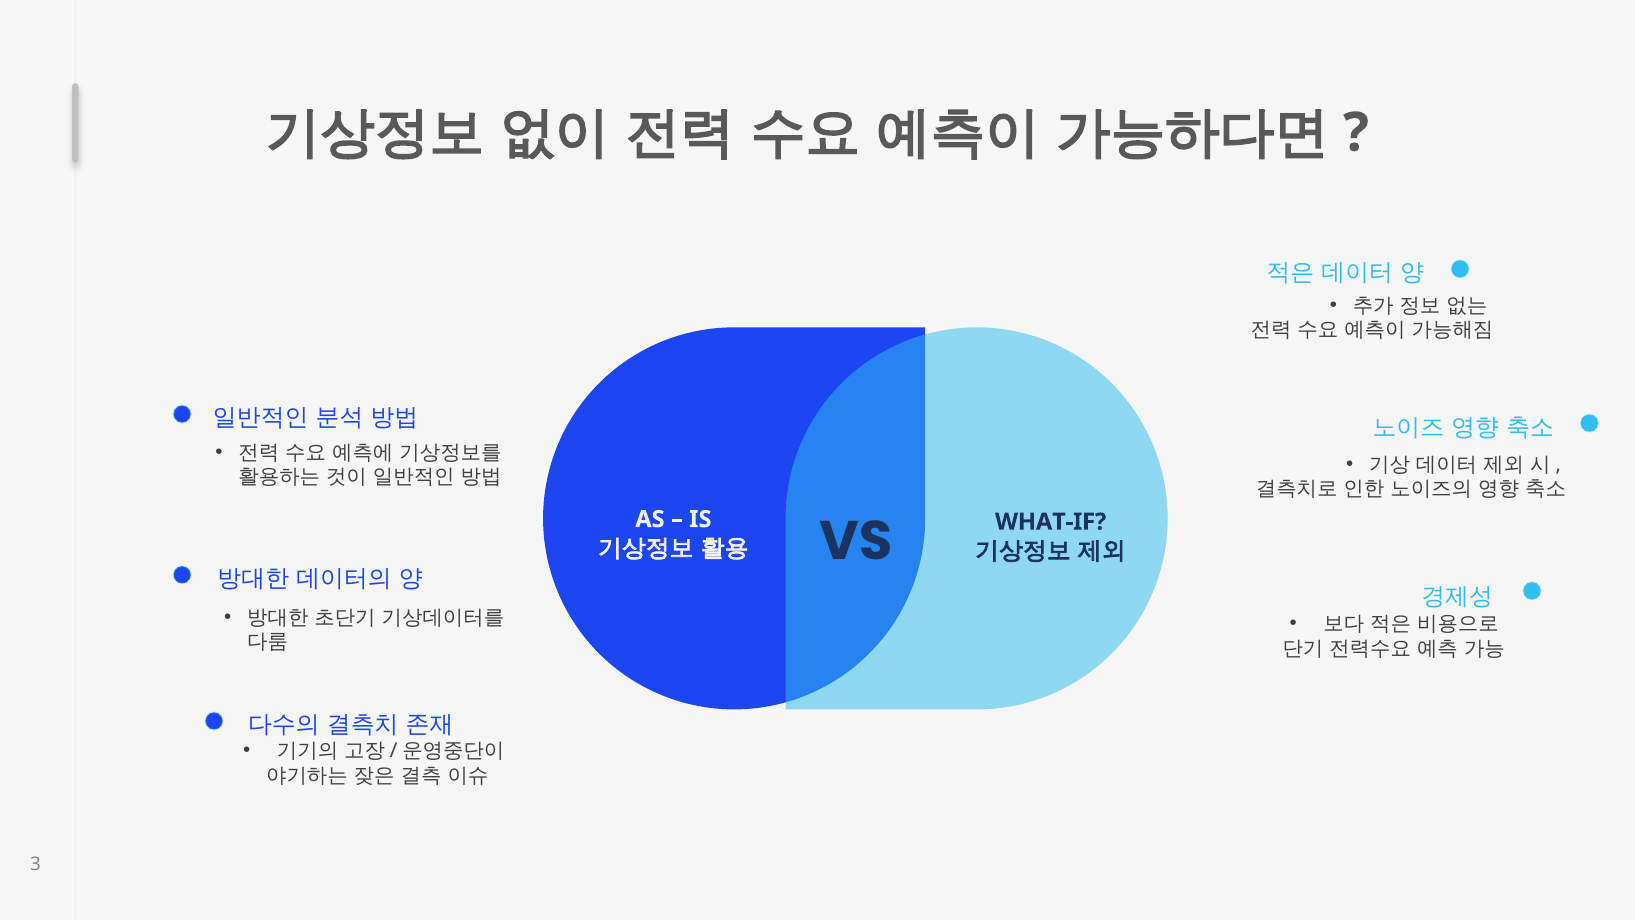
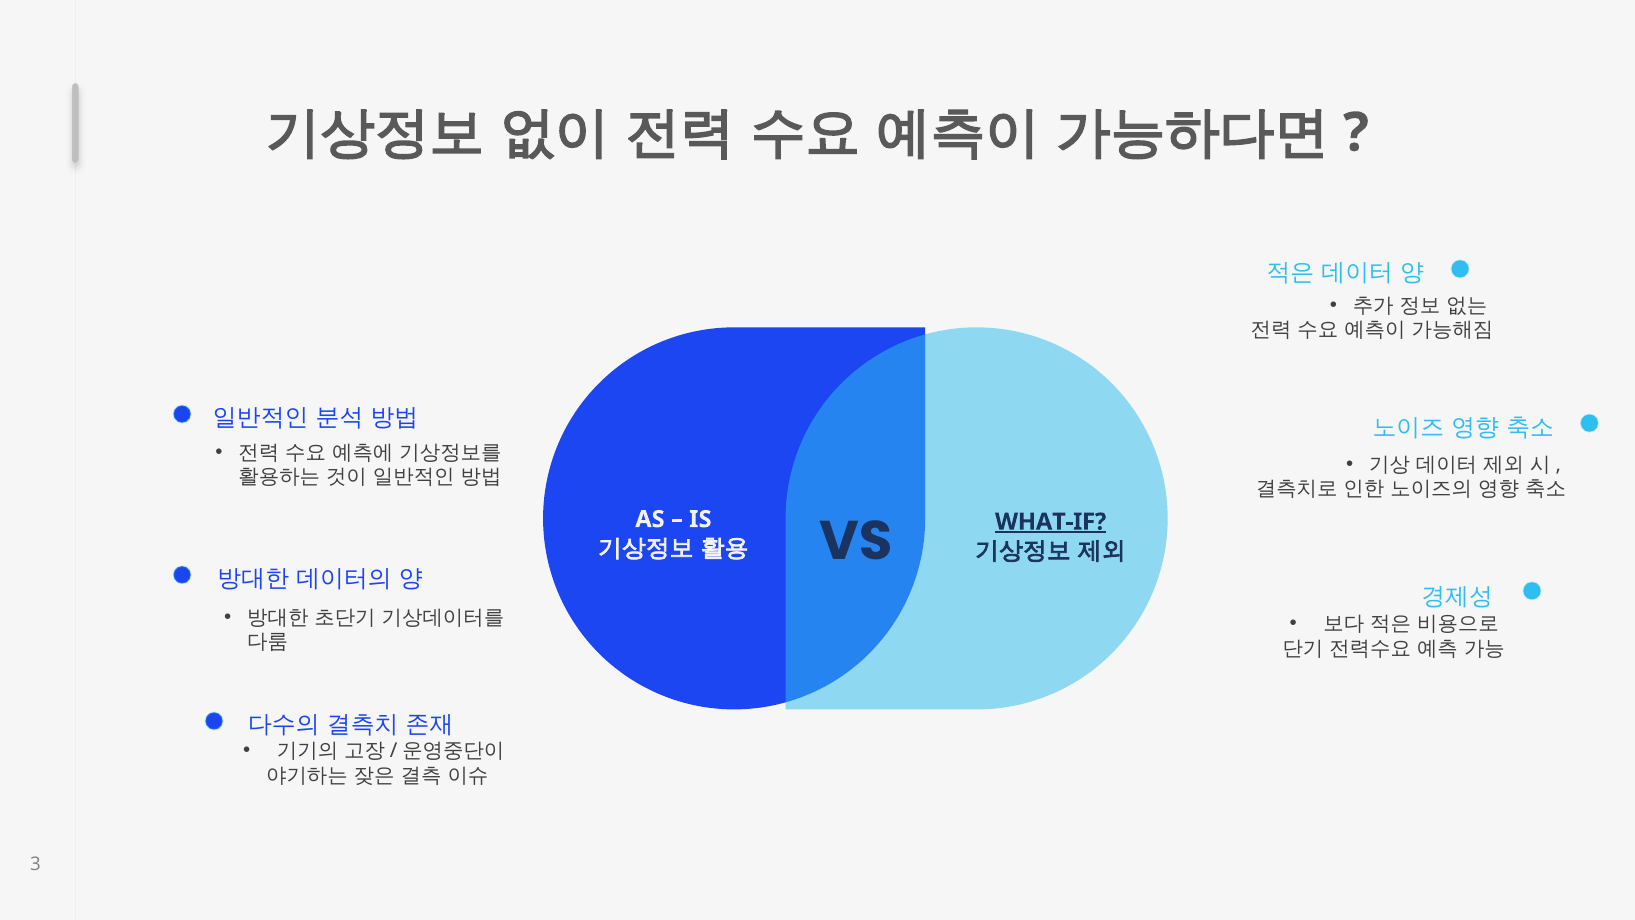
WHAT-IF underline: none -> present (1051, 522)
